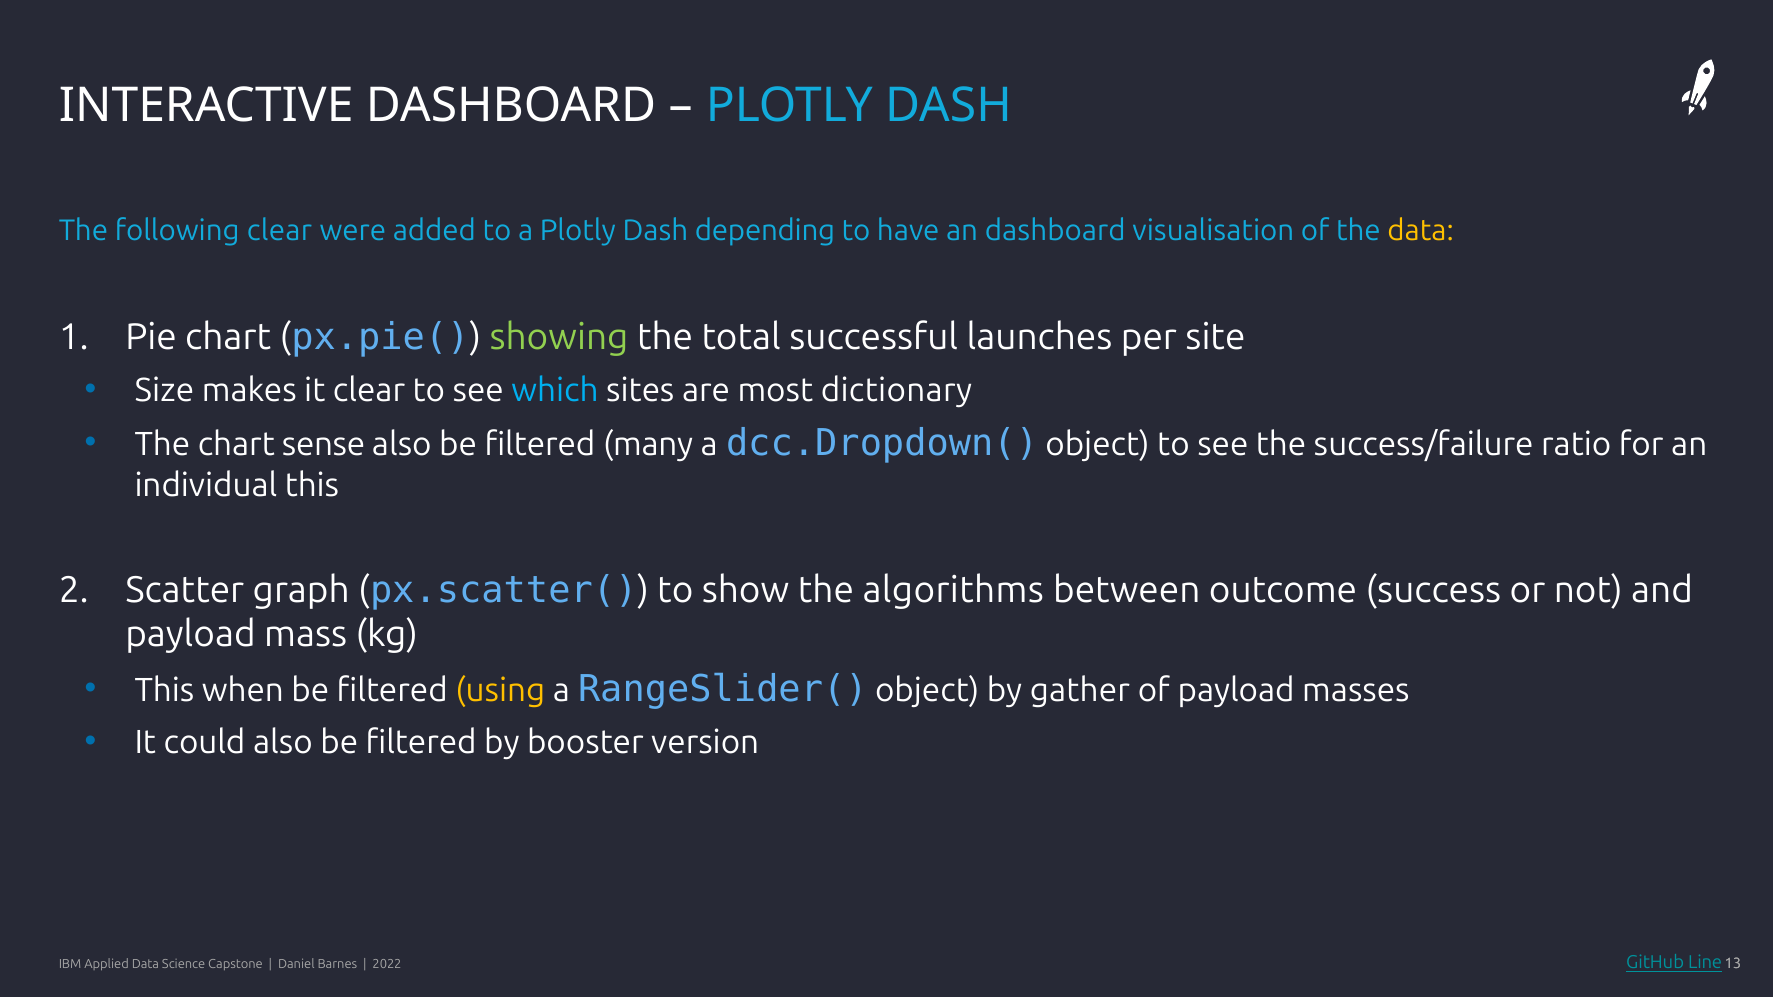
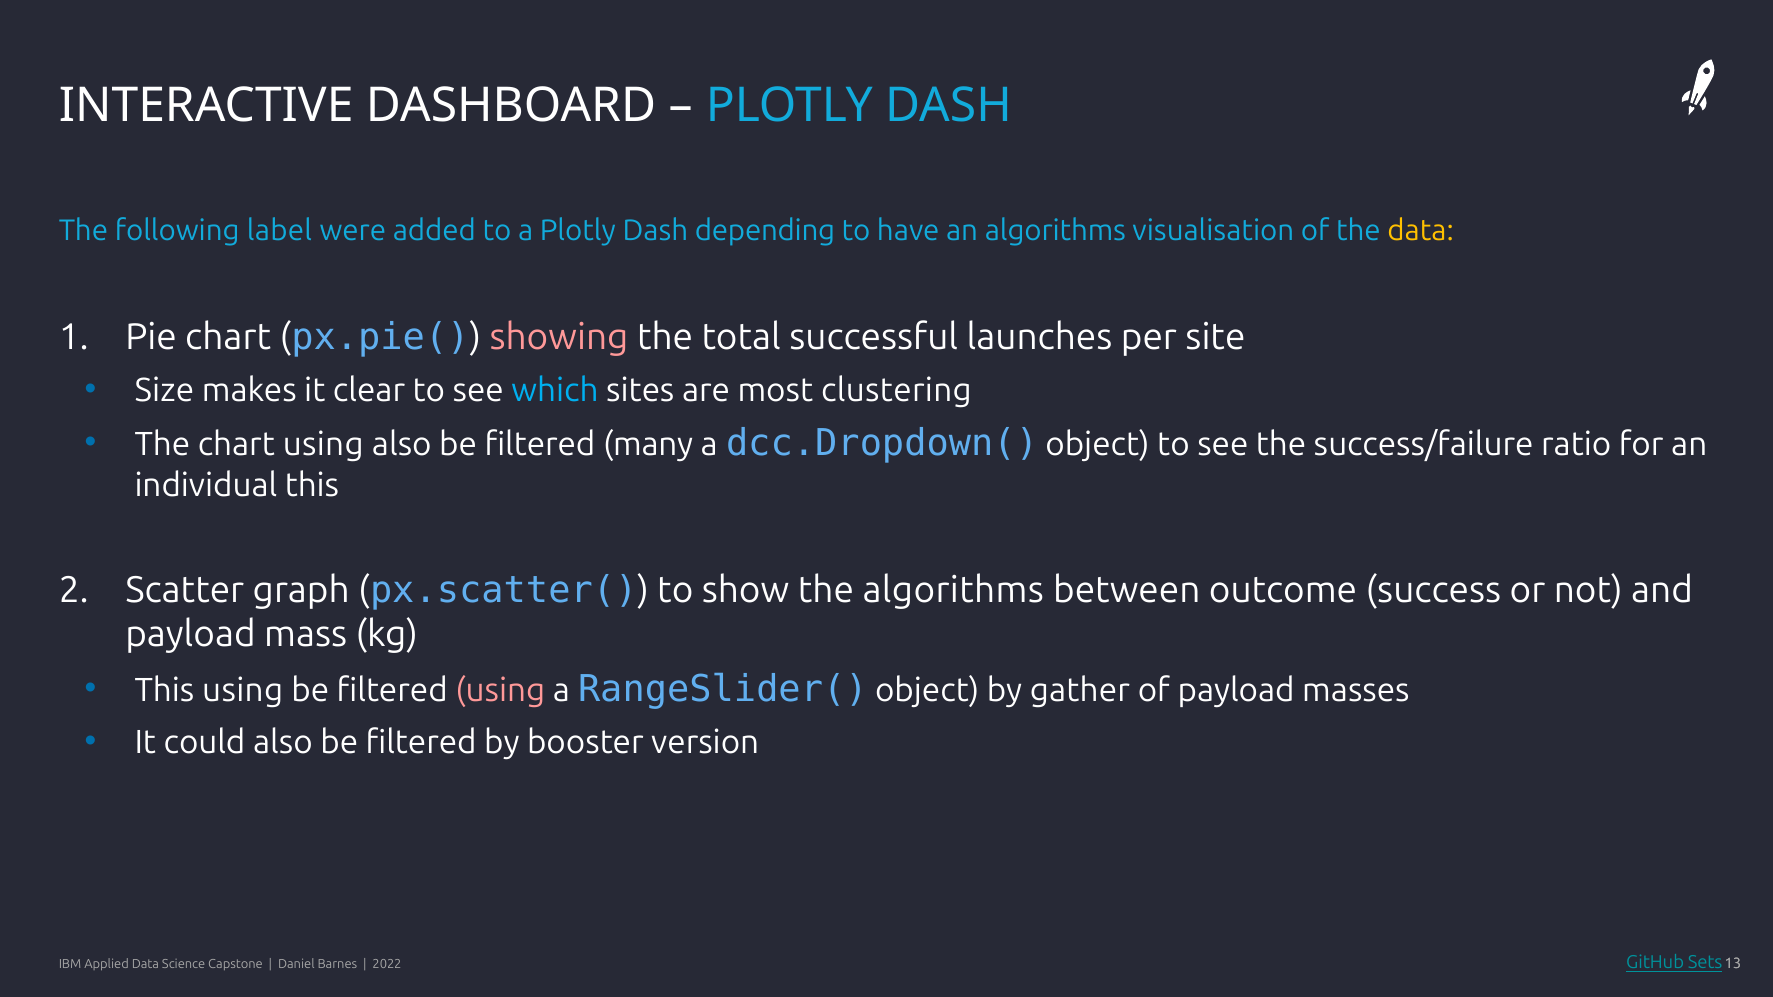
following clear: clear -> label (279, 230)
an dashboard: dashboard -> algorithms (1055, 230)
showing colour: light green -> pink (559, 337)
dictionary: dictionary -> clustering (896, 390)
chart sense: sense -> using (323, 445)
This when: when -> using (243, 691)
using colour: yellow -> pink (500, 691)
Line: Line -> Sets (1705, 962)
